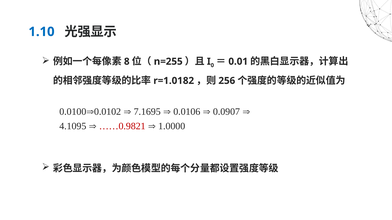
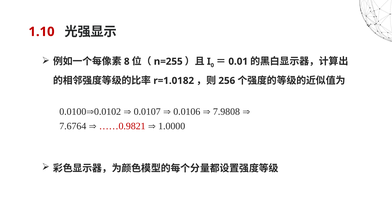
1.10 colour: blue -> red (42, 32)
7.1695: 7.1695 -> 0.0107 (147, 112)
0.0907: 0.0907 -> 7.9808 (226, 112)
4.1095: 4.1095 -> 7.6764 (73, 126)
